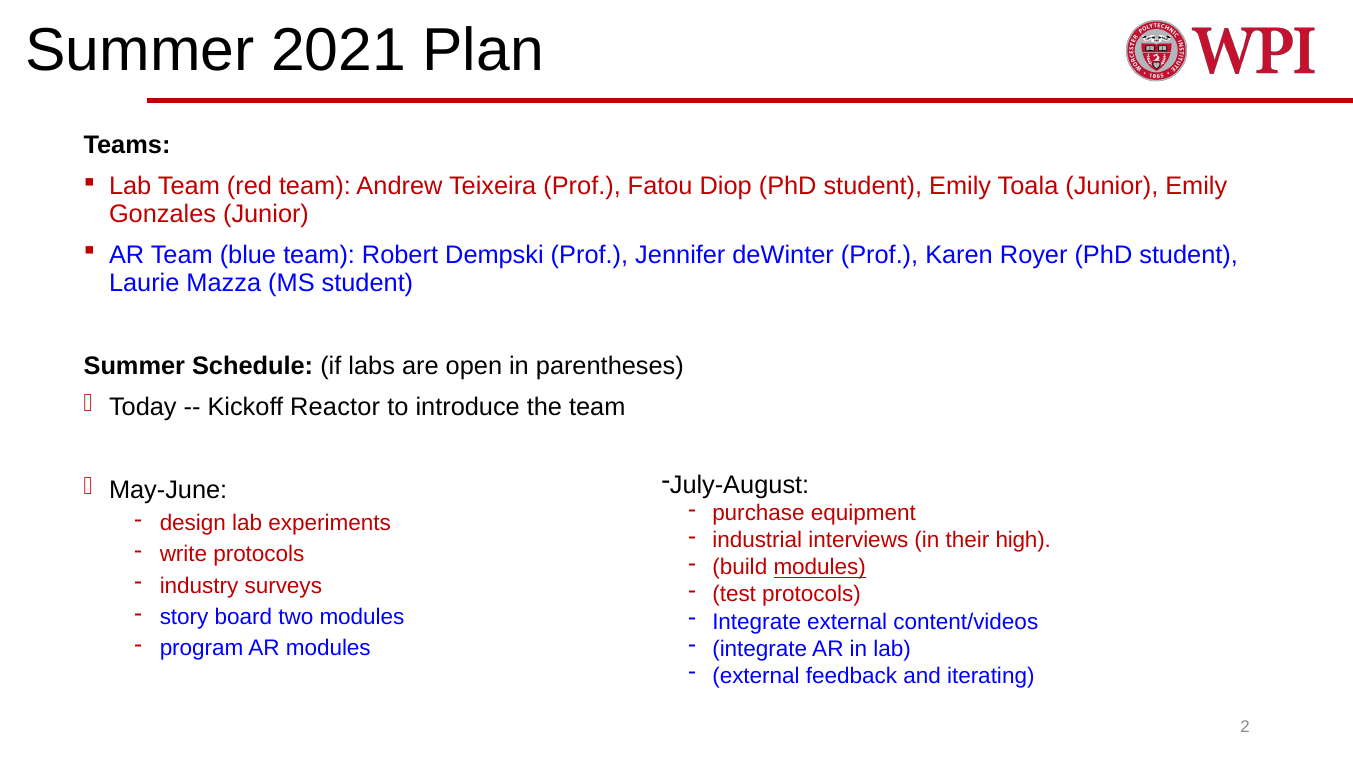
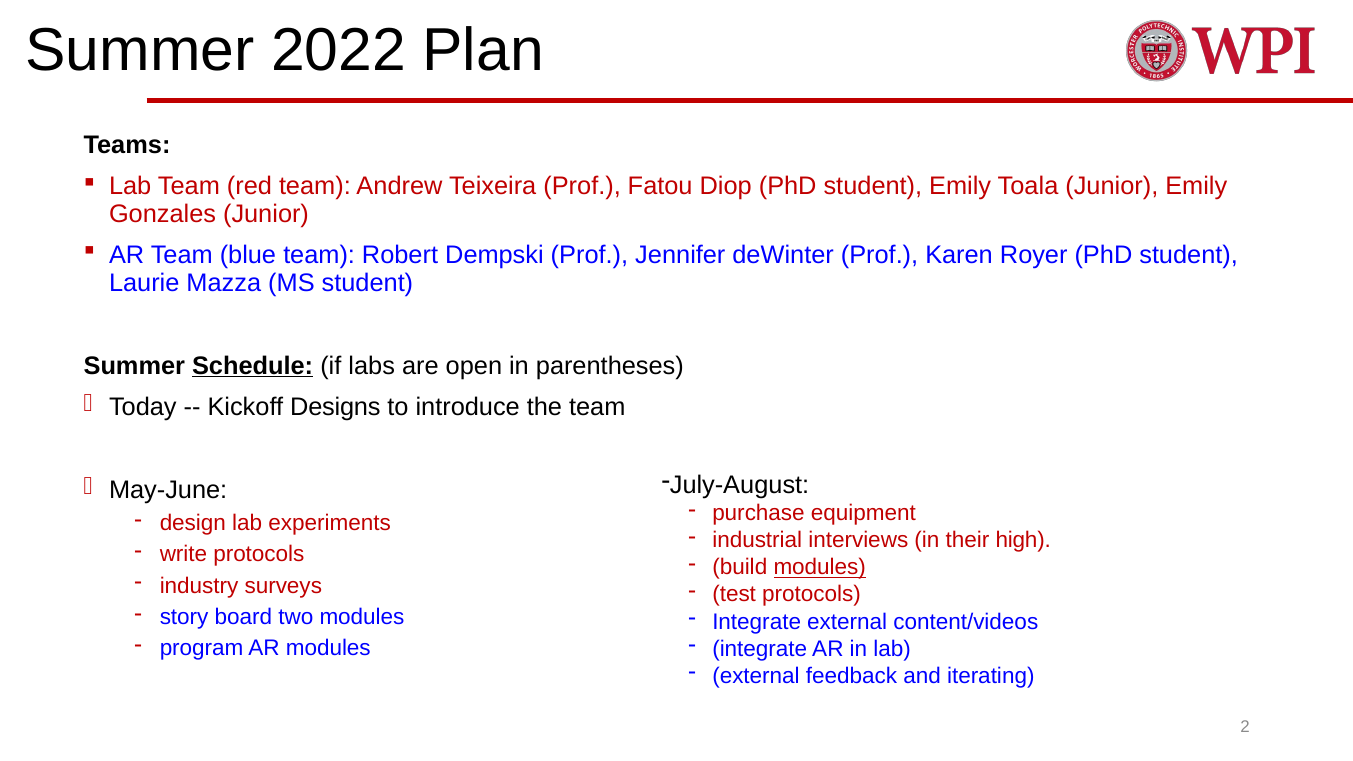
2021: 2021 -> 2022 (339, 50)
Schedule underline: none -> present (253, 366)
Reactor: Reactor -> Designs (335, 407)
